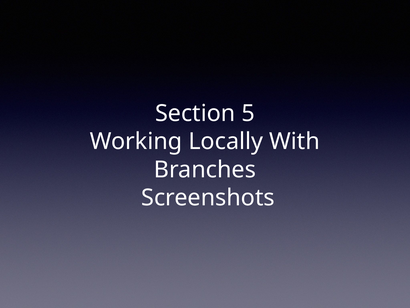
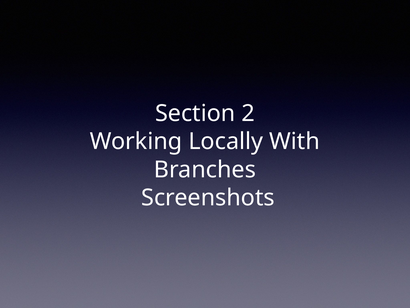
5: 5 -> 2 (248, 113)
